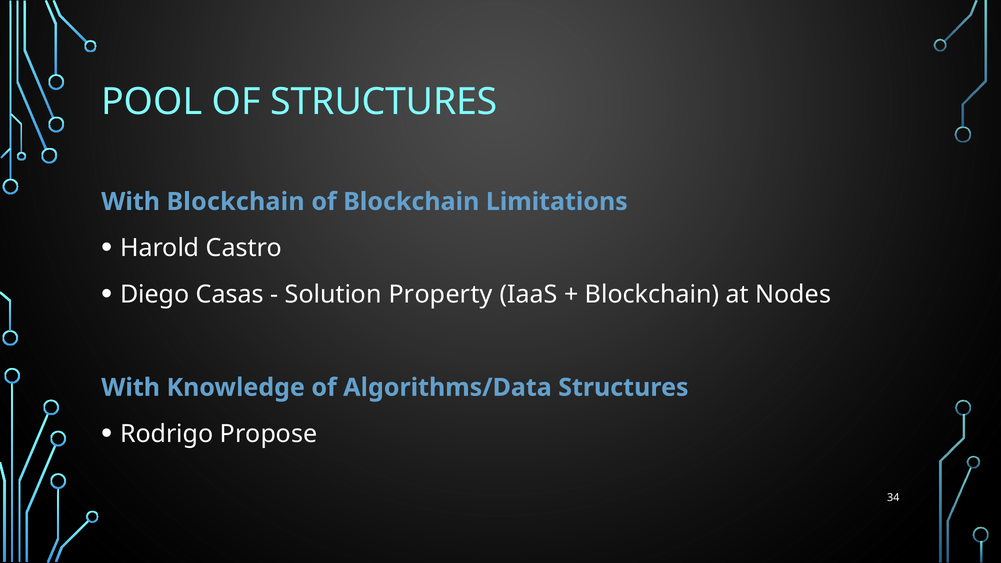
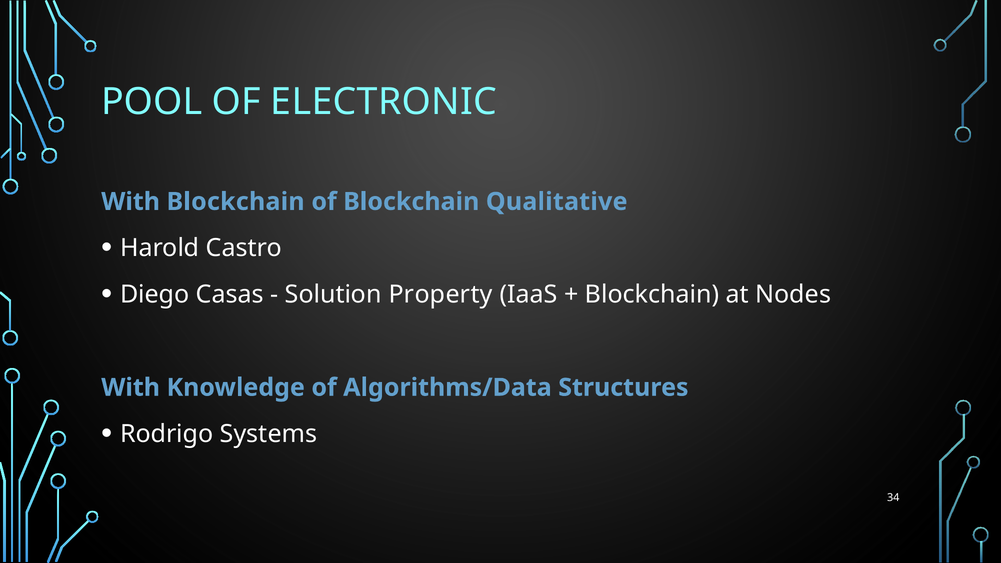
OF STRUCTURES: STRUCTURES -> ELECTRONIC (384, 102)
Limitations: Limitations -> Qualitative (557, 202)
Propose: Propose -> Systems (269, 434)
